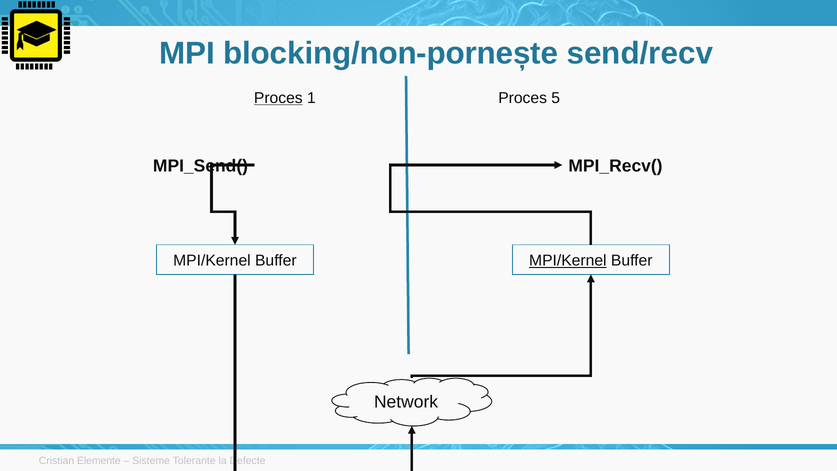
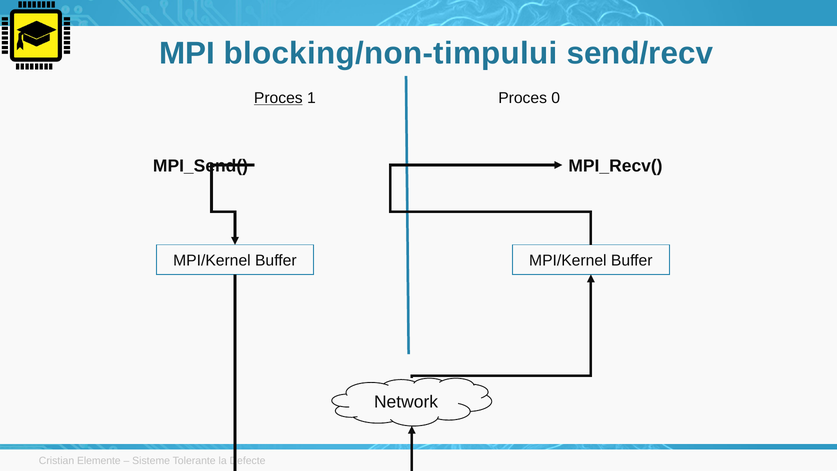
blocking/non-pornește: blocking/non-pornește -> blocking/non-timpului (391, 53)
5: 5 -> 0 (556, 98)
MPI/Kernel underline: present -> none (568, 261)
